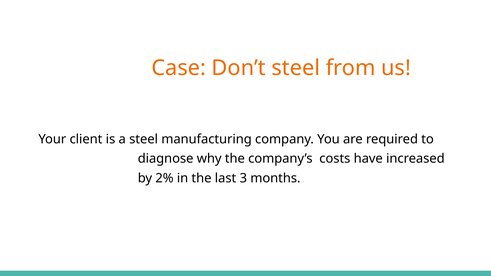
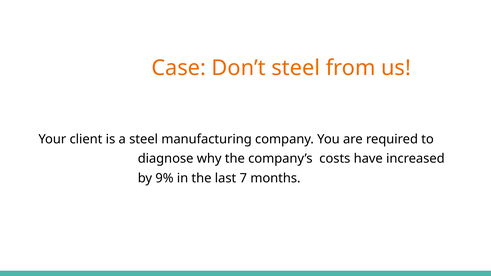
2%: 2% -> 9% (164, 178)
3: 3 -> 7 (243, 178)
